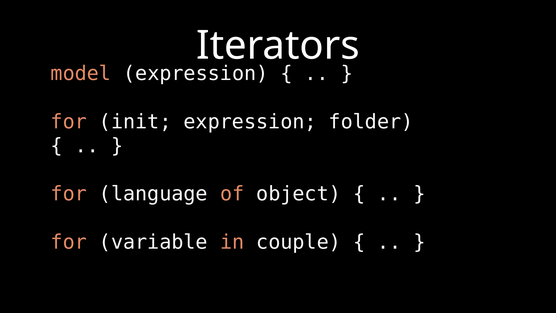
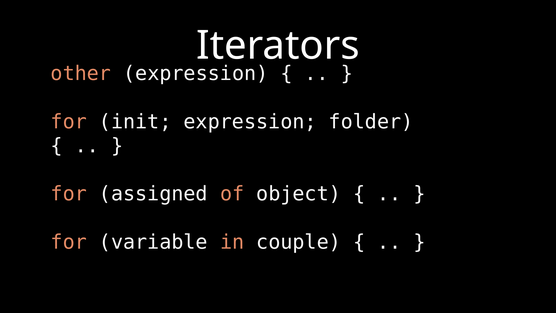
model: model -> other (81, 73)
language: language -> assigned (153, 194)
